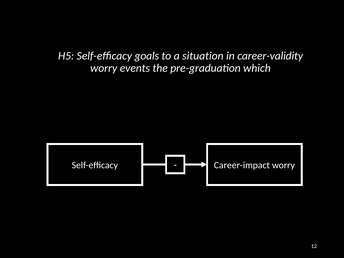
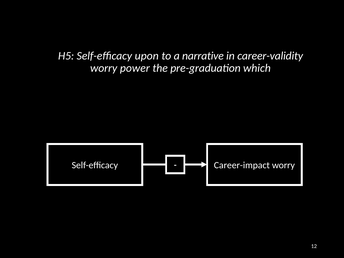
goals: goals -> upon (147, 56)
situation: situation -> narrative (203, 56)
events: events -> power (135, 68)
